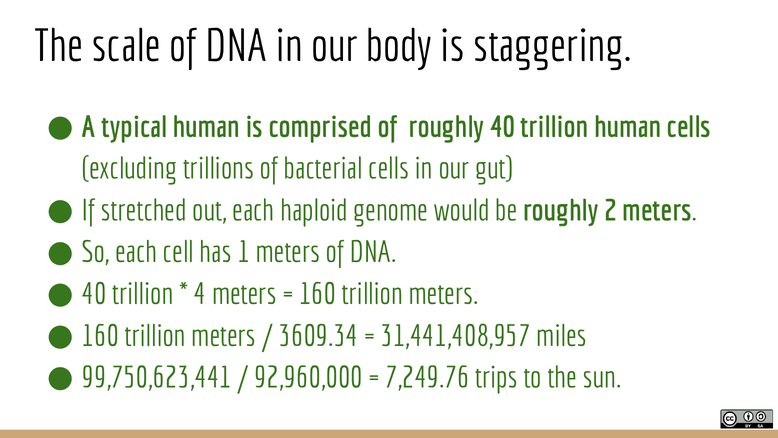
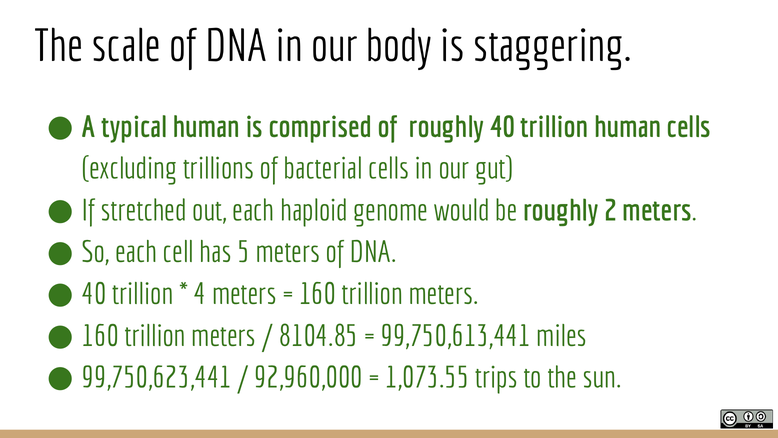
1: 1 -> 5 (244, 252)
3609.34: 3609.34 -> 8104.85 (319, 336)
31,441,408,957: 31,441,408,957 -> 99,750,613,441 (456, 336)
7,249.76: 7,249.76 -> 1,073.55 (427, 377)
